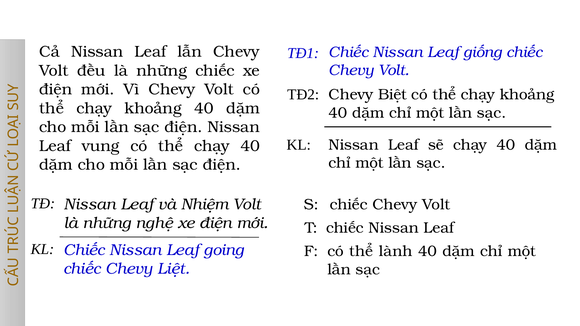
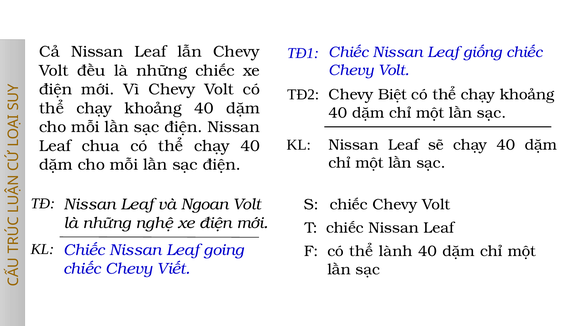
vung: vung -> chua (101, 146)
Nhiệm: Nhiệm -> Ngoan (205, 204)
Liệt: Liệt -> Viết (174, 269)
